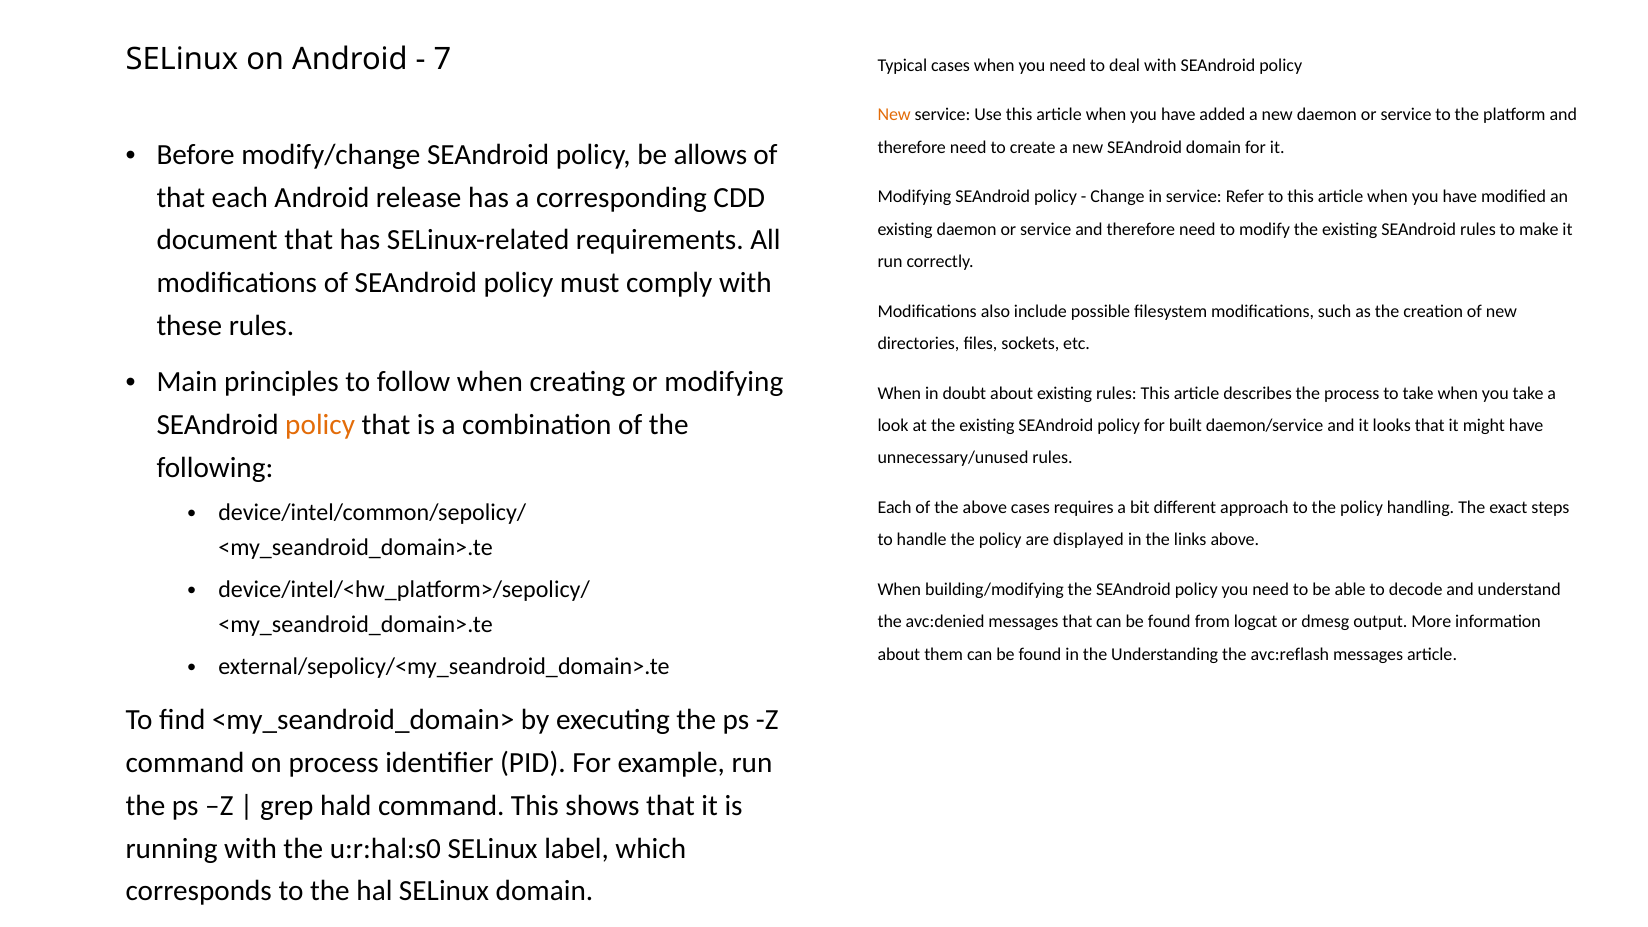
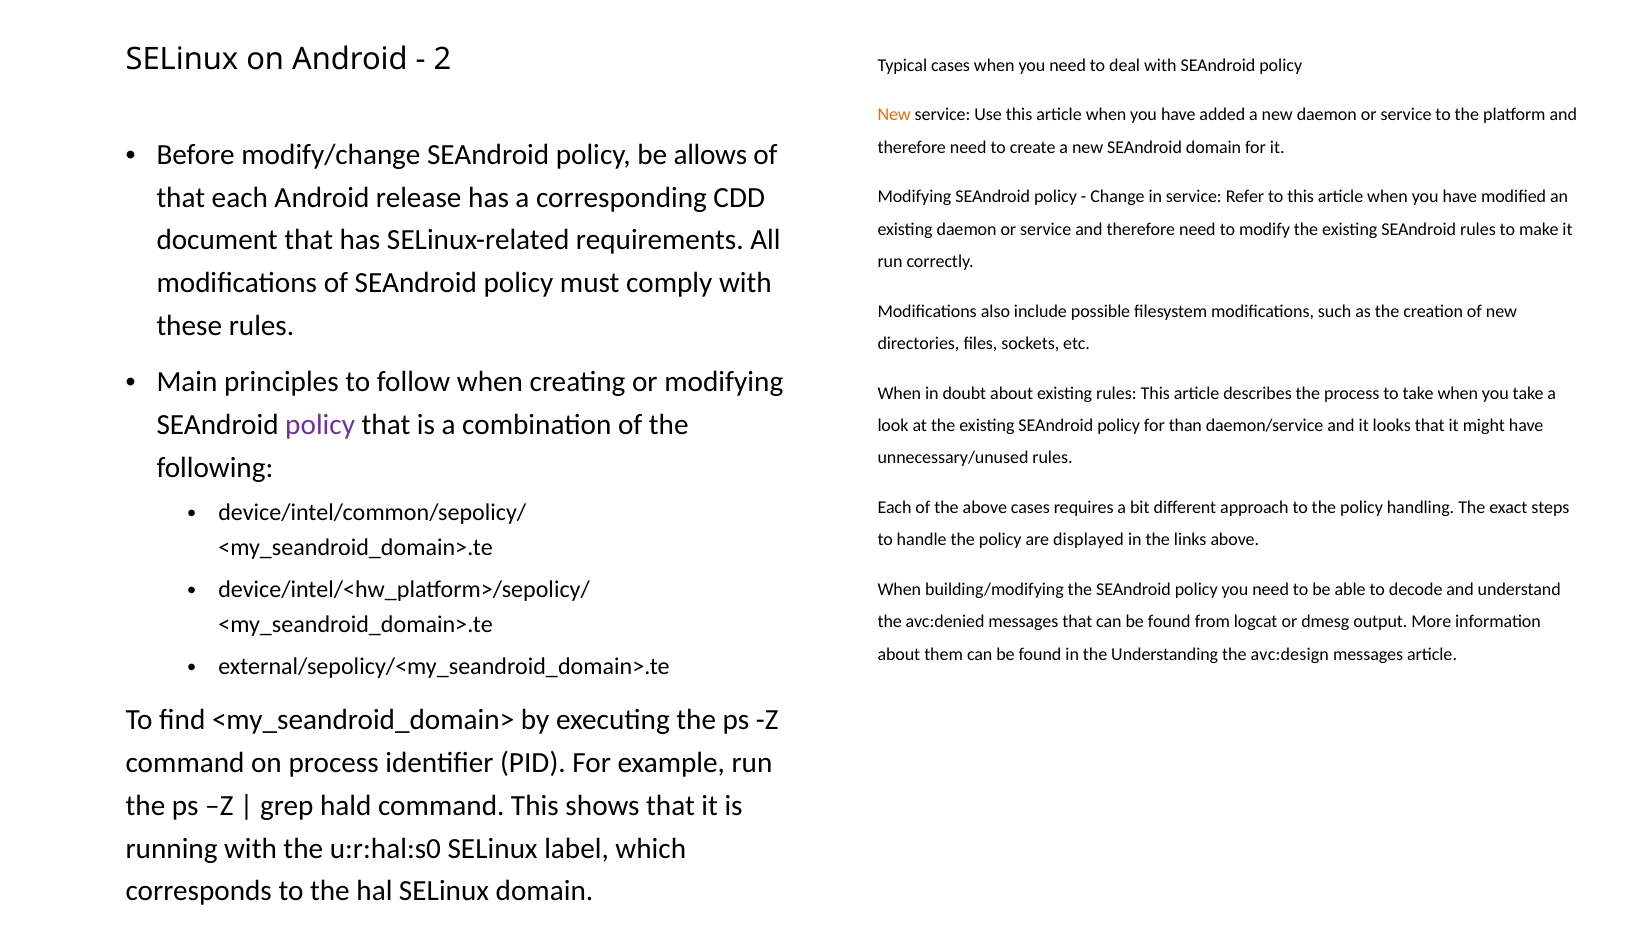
7: 7 -> 2 (443, 59)
policy colour: orange -> purple (320, 425)
built: built -> than (1185, 426)
avc:reflash: avc:reflash -> avc:design (1290, 654)
